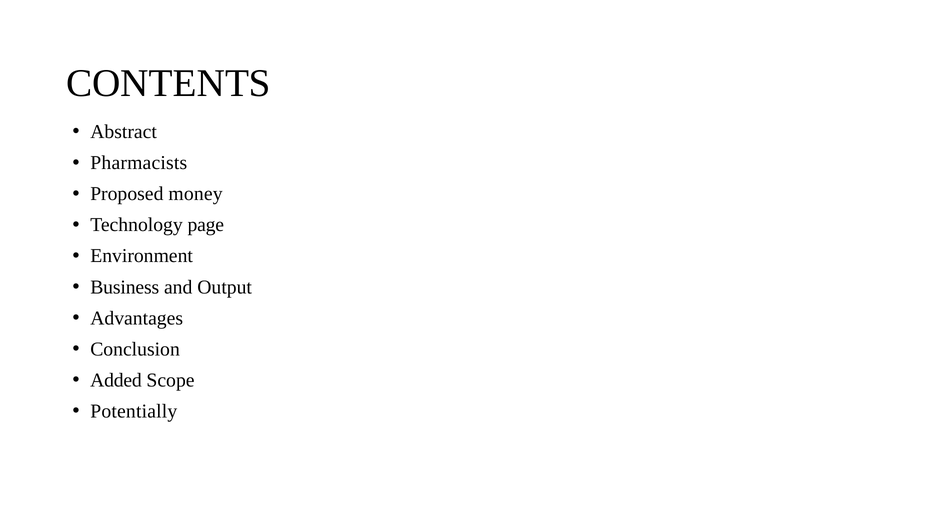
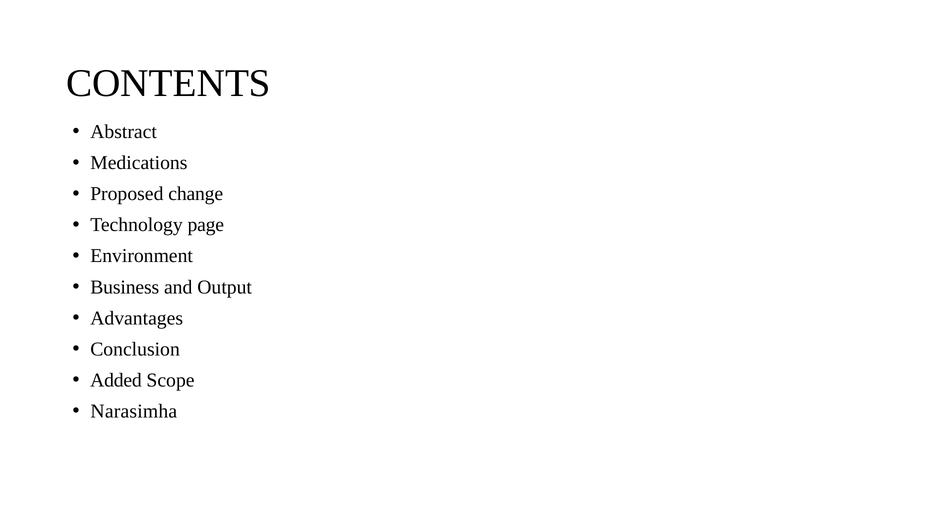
Pharmacists: Pharmacists -> Medications (139, 163)
money: money -> change (196, 194)
Potentially: Potentially -> Narasimha (134, 412)
